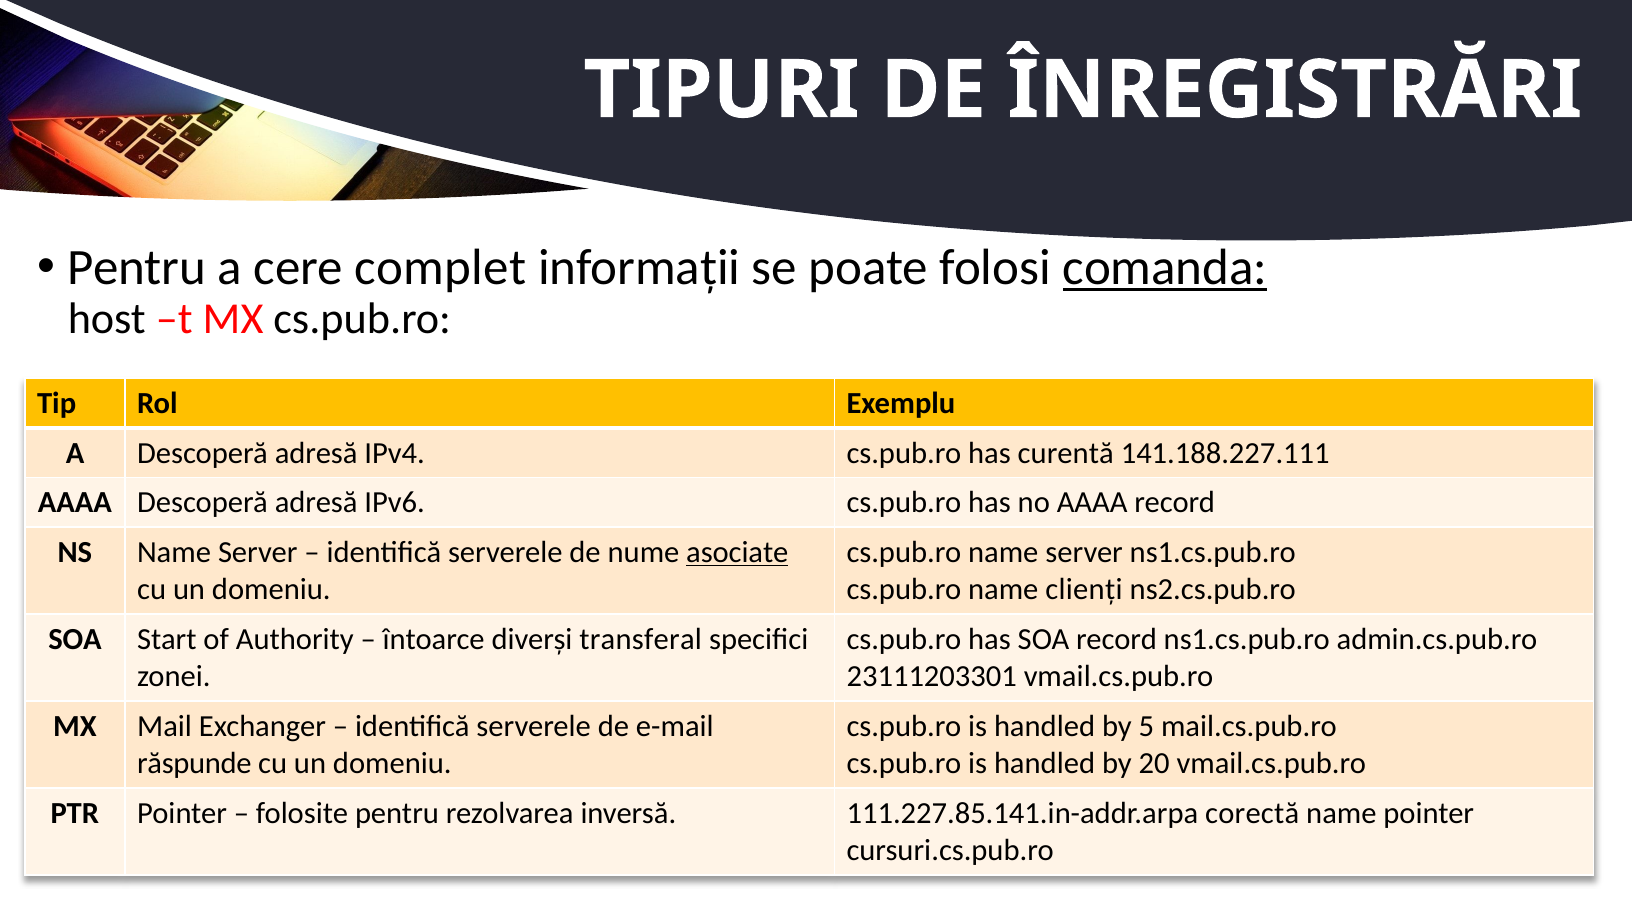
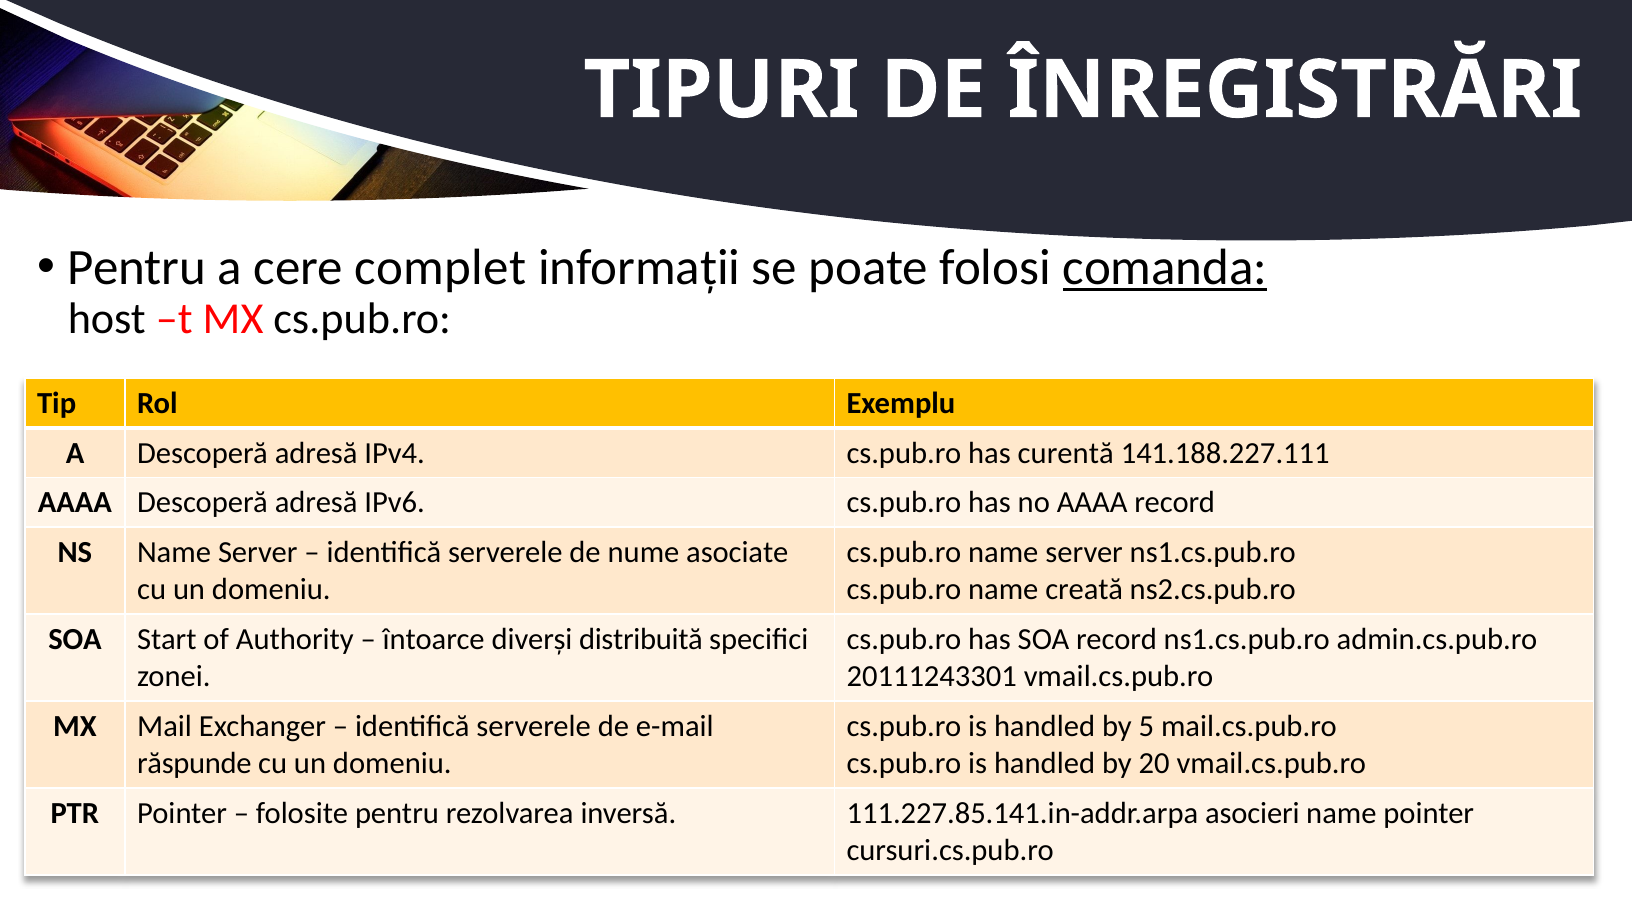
asociate underline: present -> none (737, 552)
clienți: clienți -> creată (1084, 590)
transferal: transferal -> distribuită (641, 639)
23111203301: 23111203301 -> 20111243301 (932, 677)
corectă: corectă -> asocieri (1252, 813)
